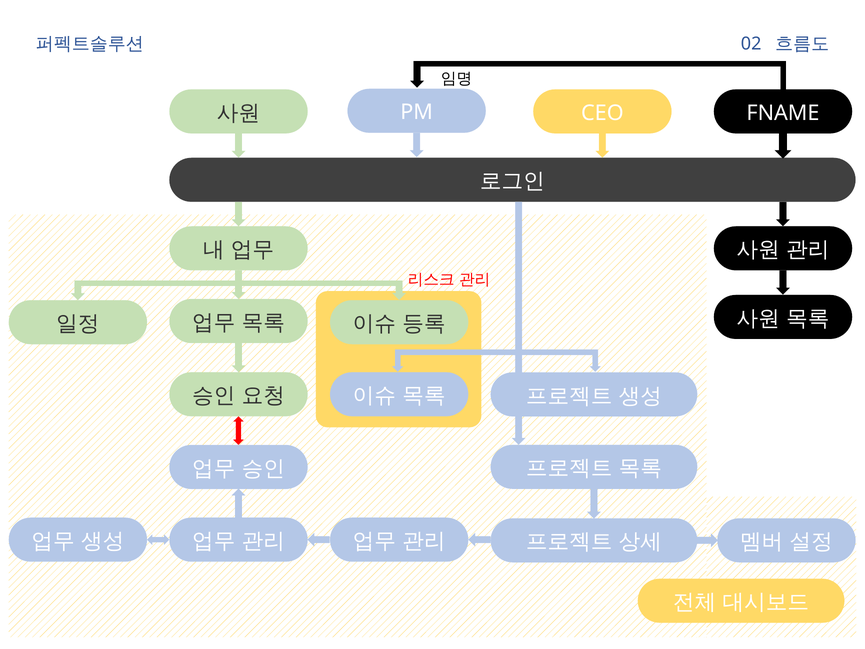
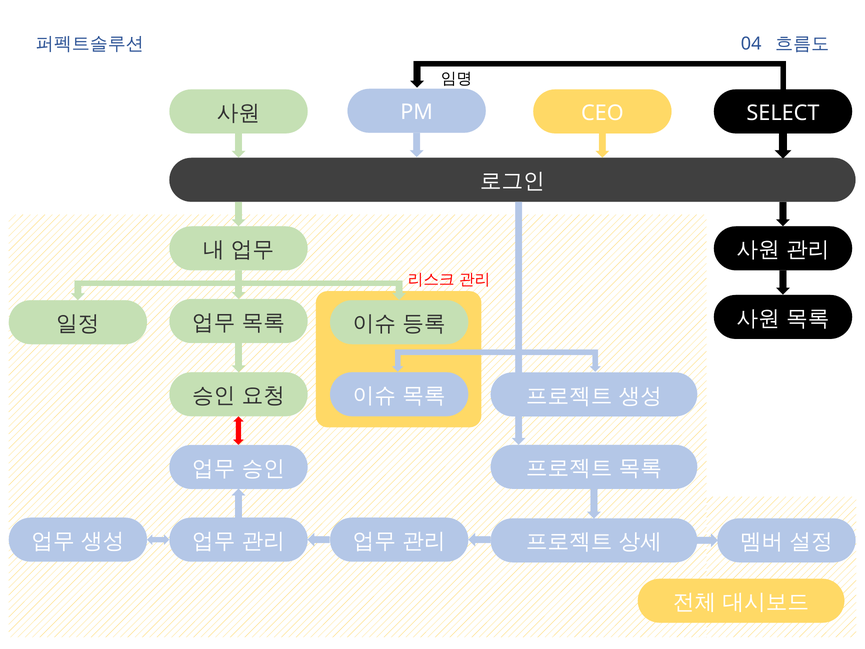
02: 02 -> 04 (751, 44)
FNAME: FNAME -> SELECT (783, 113)
